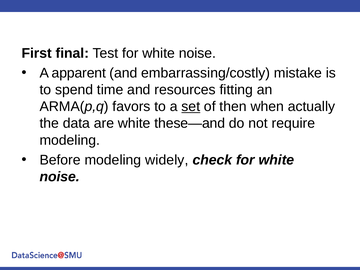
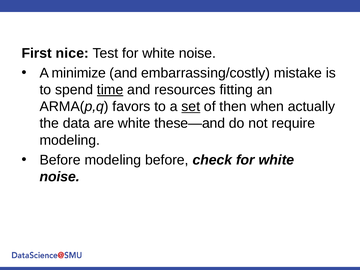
final: final -> nice (72, 53)
apparent: apparent -> minimize (79, 73)
time underline: none -> present (110, 90)
modeling widely: widely -> before (167, 160)
